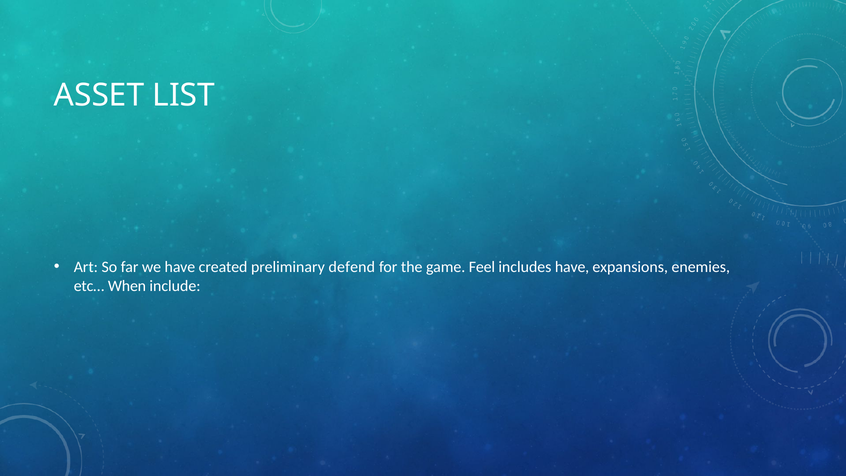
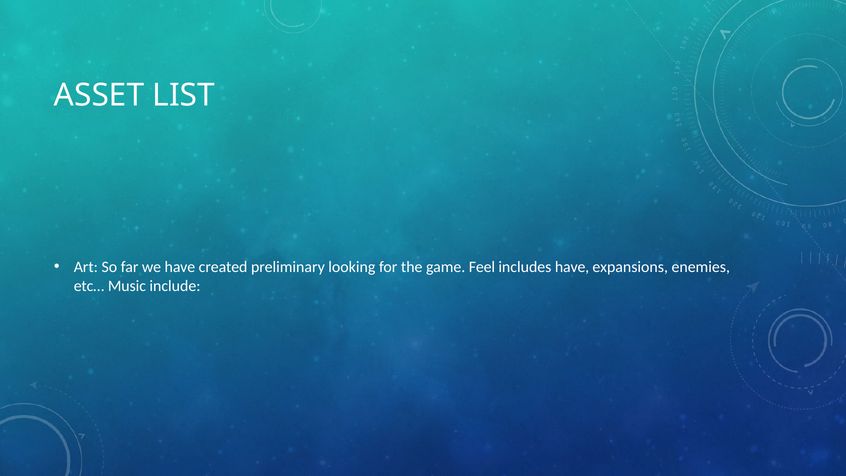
defend: defend -> looking (352, 267)
When: When -> Music (127, 286)
